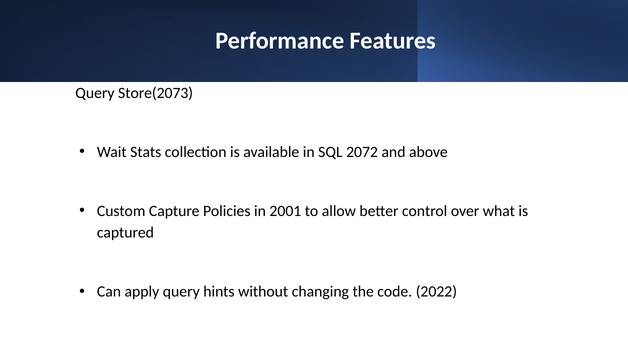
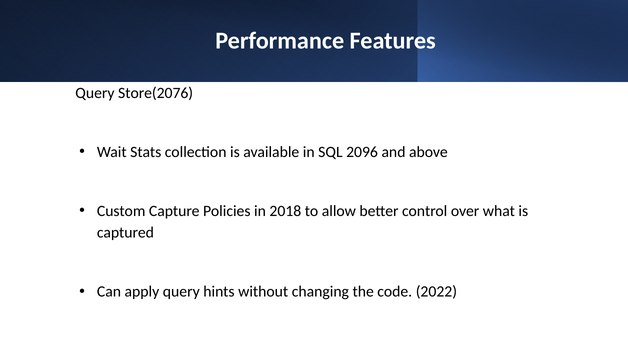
Store(2073: Store(2073 -> Store(2076 (156, 93)
2072: 2072 -> 2096 (362, 152)
2001: 2001 -> 2018 (285, 211)
